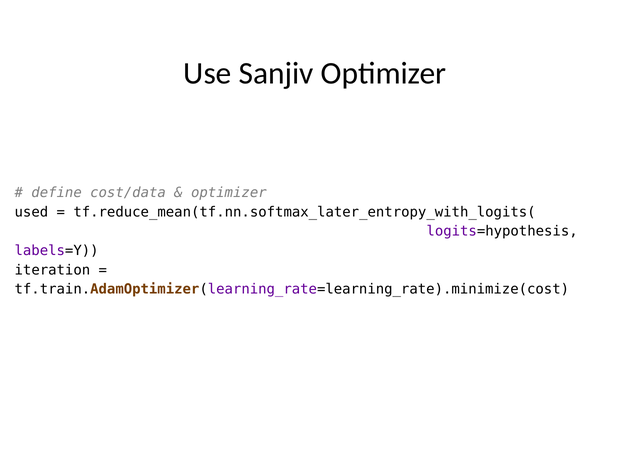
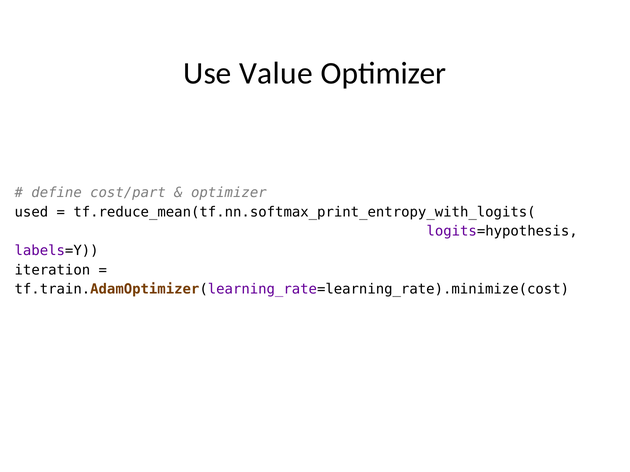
Sanjiv: Sanjiv -> Value (276, 74)
cost/data: cost/data -> cost/part (128, 193)
tf.reduce_mean(tf.nn.softmax_later_entropy_with_logits(: tf.reduce_mean(tf.nn.softmax_later_entropy_with_logits( -> tf.reduce_mean(tf.nn.softmax_print_entropy_with_logits( (305, 212)
